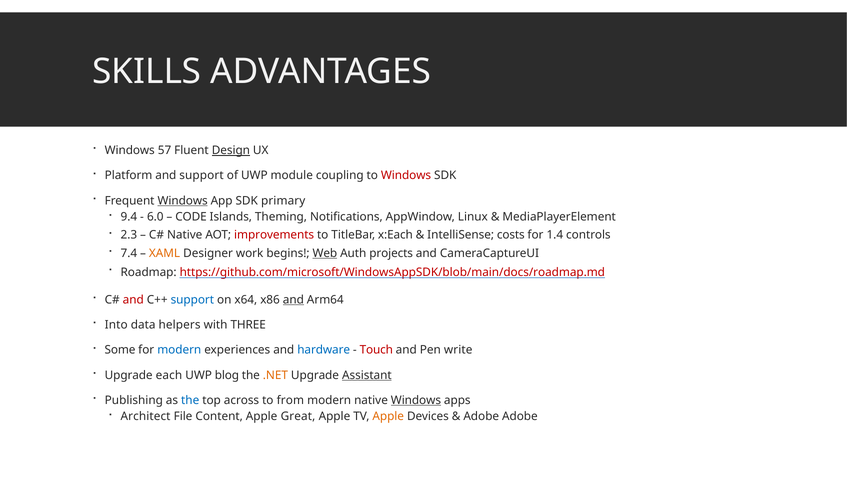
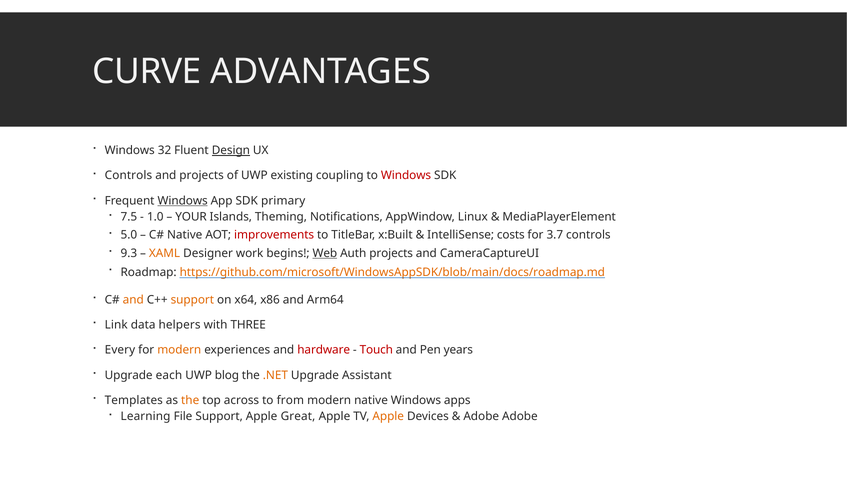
SKILLS: SKILLS -> CURVE (147, 71)
57: 57 -> 32 (165, 150)
Platform: Platform -> Controls (128, 175)
and support: support -> projects (202, 175)
module: module -> existing (292, 175)
9.4: 9.4 -> 7.5 (129, 217)
6.0: 6.0 -> 1.0 (155, 217)
CODE: CODE -> YOUR (191, 217)
2.3: 2.3 -> 5.0 (129, 235)
x:Each: x:Each -> x:Built (395, 235)
1.4: 1.4 -> 3.7 (555, 235)
7.4: 7.4 -> 9.3 (129, 253)
https://github.com/microsoft/WindowsAppSDK/blob/main/docs/roadmap.md colour: red -> orange (392, 272)
and colour: red -> orange (133, 299)
support colour: blue -> orange (192, 299)
and underline: present -> none (293, 299)
Into: Into -> Link (116, 324)
Some: Some -> Every (120, 350)
modern colour: blue -> orange (179, 350)
hardware colour: blue -> red (324, 350)
write: write -> years (458, 350)
Assistant underline: present -> none (367, 375)
Publishing: Publishing -> Templates (134, 400)
the colour: blue -> orange (190, 400)
Windows underline: present -> none (416, 400)
Architect: Architect -> Learning (146, 416)
File Content: Content -> Support (219, 416)
